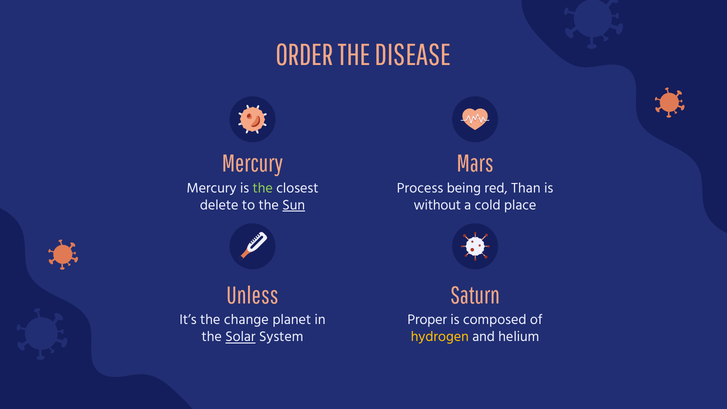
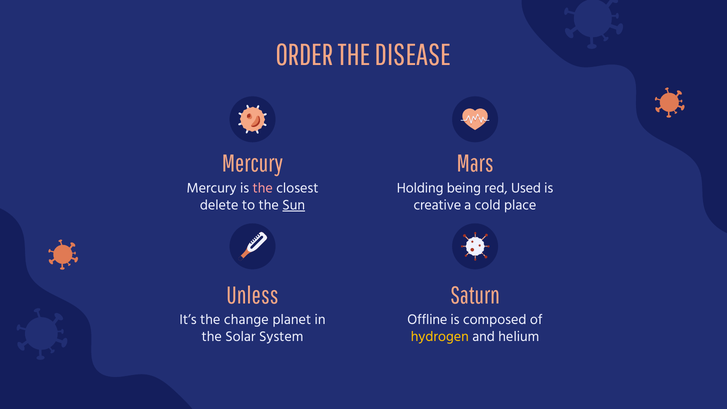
the colour: light green -> pink (263, 188)
Process: Process -> Holding (420, 188)
Than: Than -> Used (526, 188)
without: without -> creative (437, 205)
Proper: Proper -> Offline (427, 320)
Solar underline: present -> none (240, 337)
